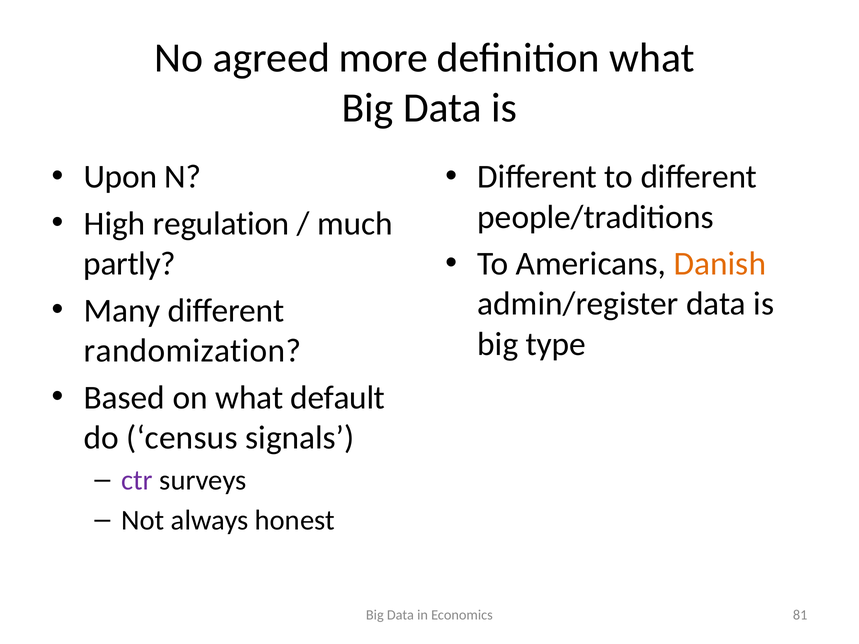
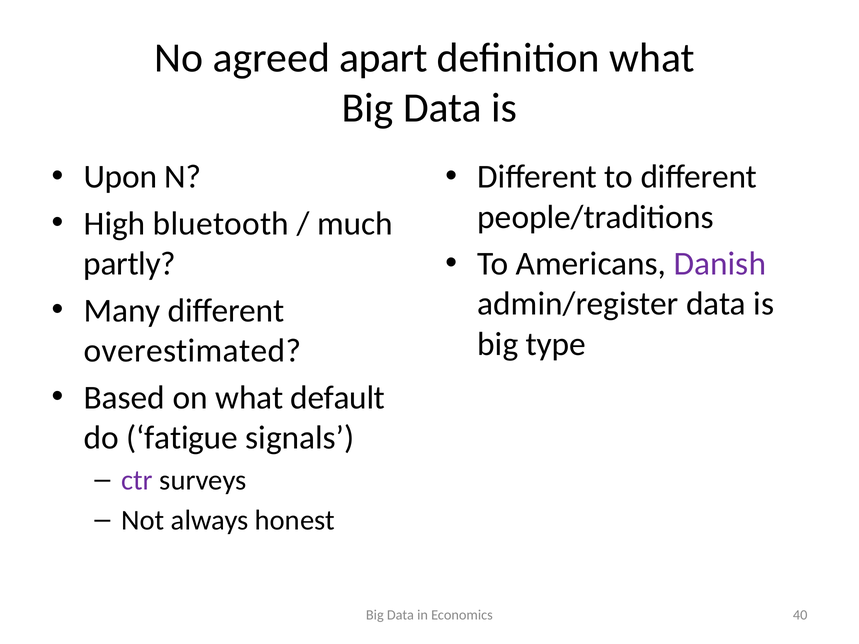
more: more -> apart (383, 58)
regulation: regulation -> bluetooth (221, 224)
Danish colour: orange -> purple (720, 264)
randomization: randomization -> overestimated (192, 351)
census: census -> fatigue (182, 438)
81: 81 -> 40 (800, 615)
